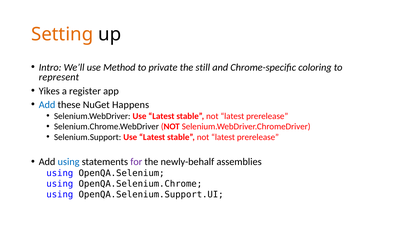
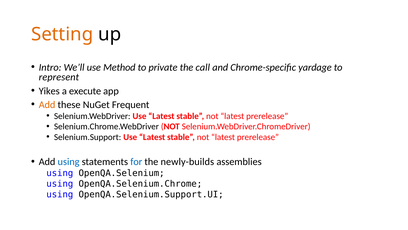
still: still -> call (203, 67)
coloring: coloring -> yardage (315, 67)
register: register -> execute (85, 91)
Add colour: blue -> orange (47, 105)
Happens: Happens -> Frequent (131, 105)
for colour: purple -> blue (136, 162)
newly-behalf: newly-behalf -> newly-builds (187, 162)
